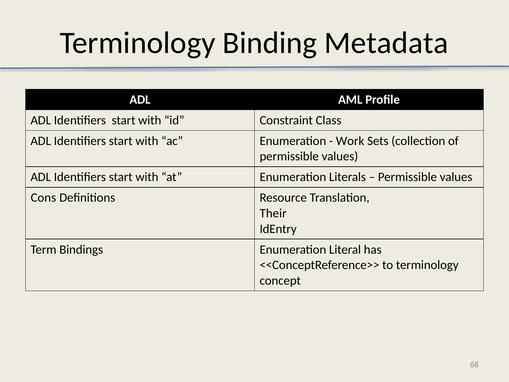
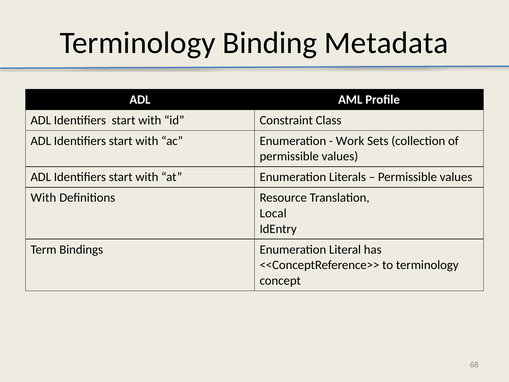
Cons: Cons -> With (43, 198)
Their: Their -> Local (273, 213)
